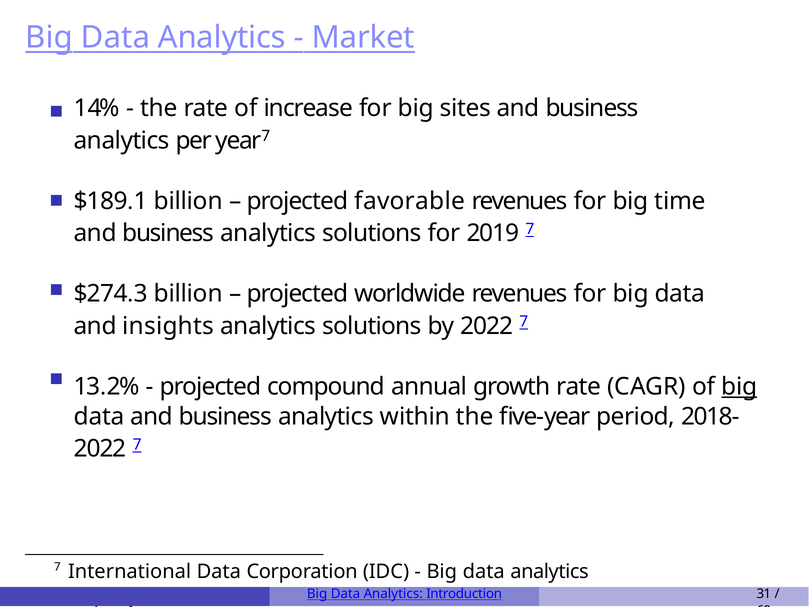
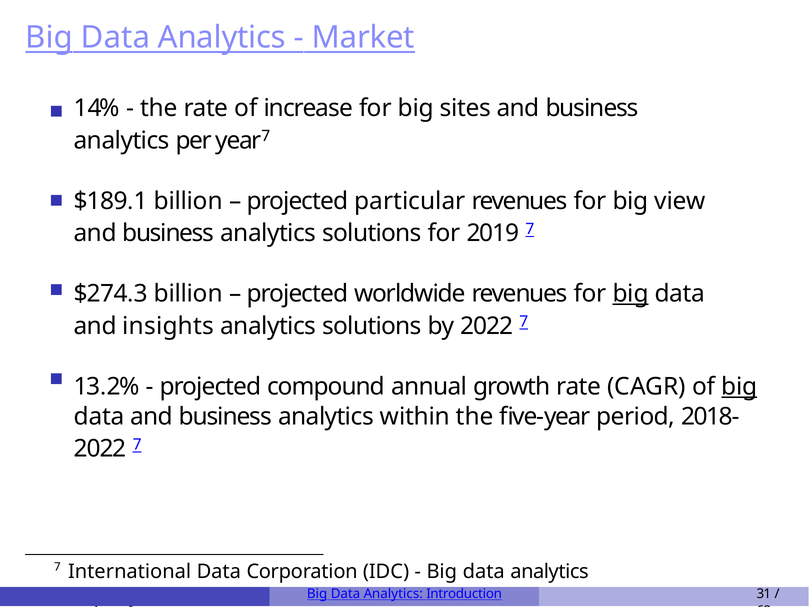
favorable: favorable -> particular (410, 201)
time: time -> view (680, 201)
big underline: none -> present (631, 294)
